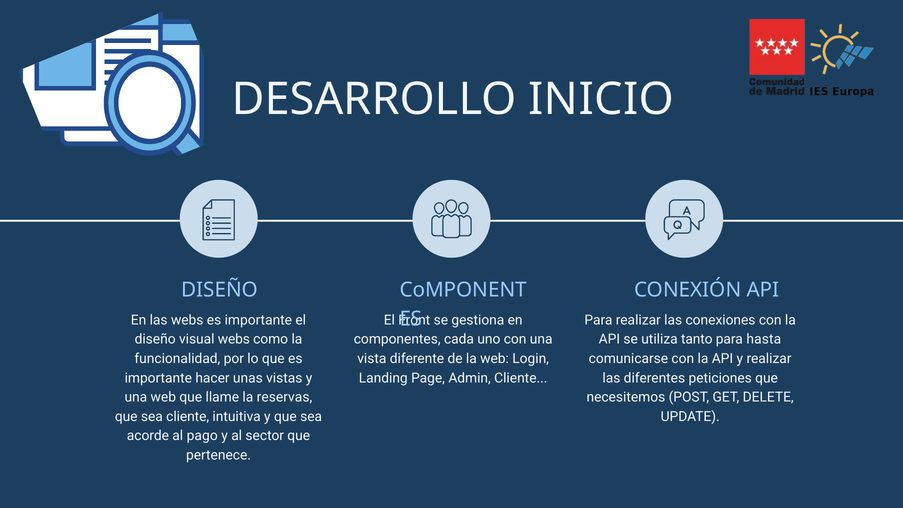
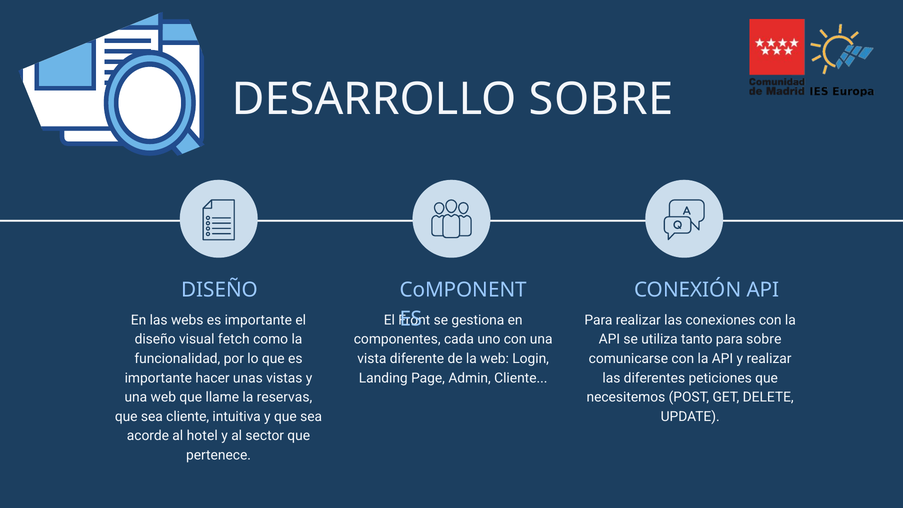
DESARROLLO INICIO: INICIO -> SOBRE (601, 100)
visual webs: webs -> fetch (234, 339)
para hasta: hasta -> sobre (764, 339)
pago: pago -> hotel (202, 436)
